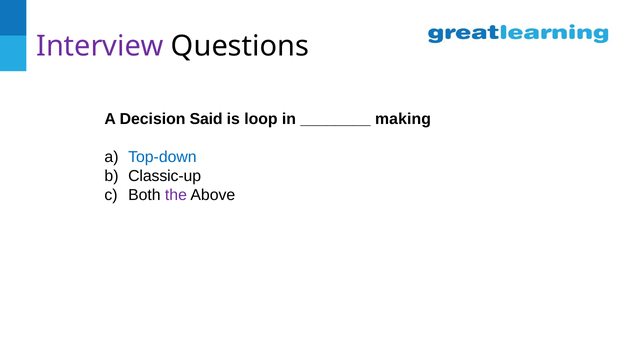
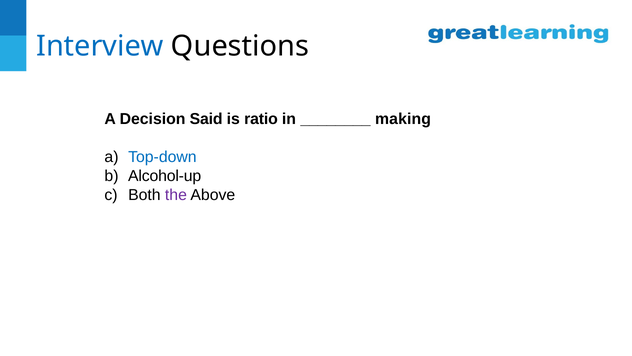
Interview colour: purple -> blue (100, 46)
loop: loop -> ratio (261, 119)
Classic-up: Classic-up -> Alcohol-up (165, 176)
